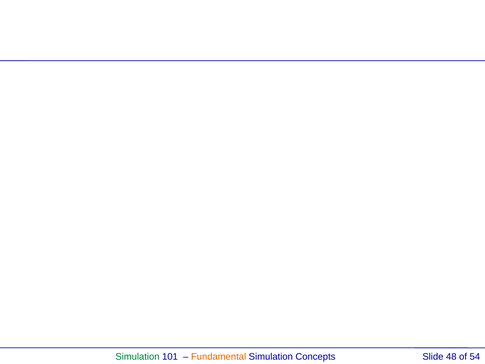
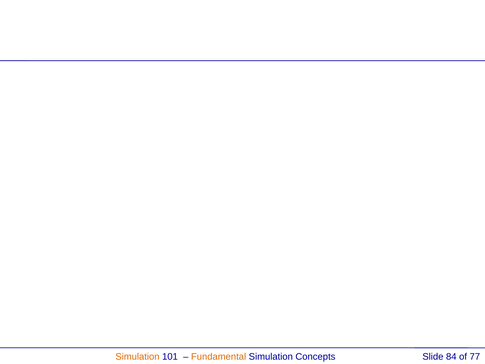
Simulation colour: green -> orange (137, 356)
48: 48 -> 84 (451, 356)
54: 54 -> 77 (475, 356)
